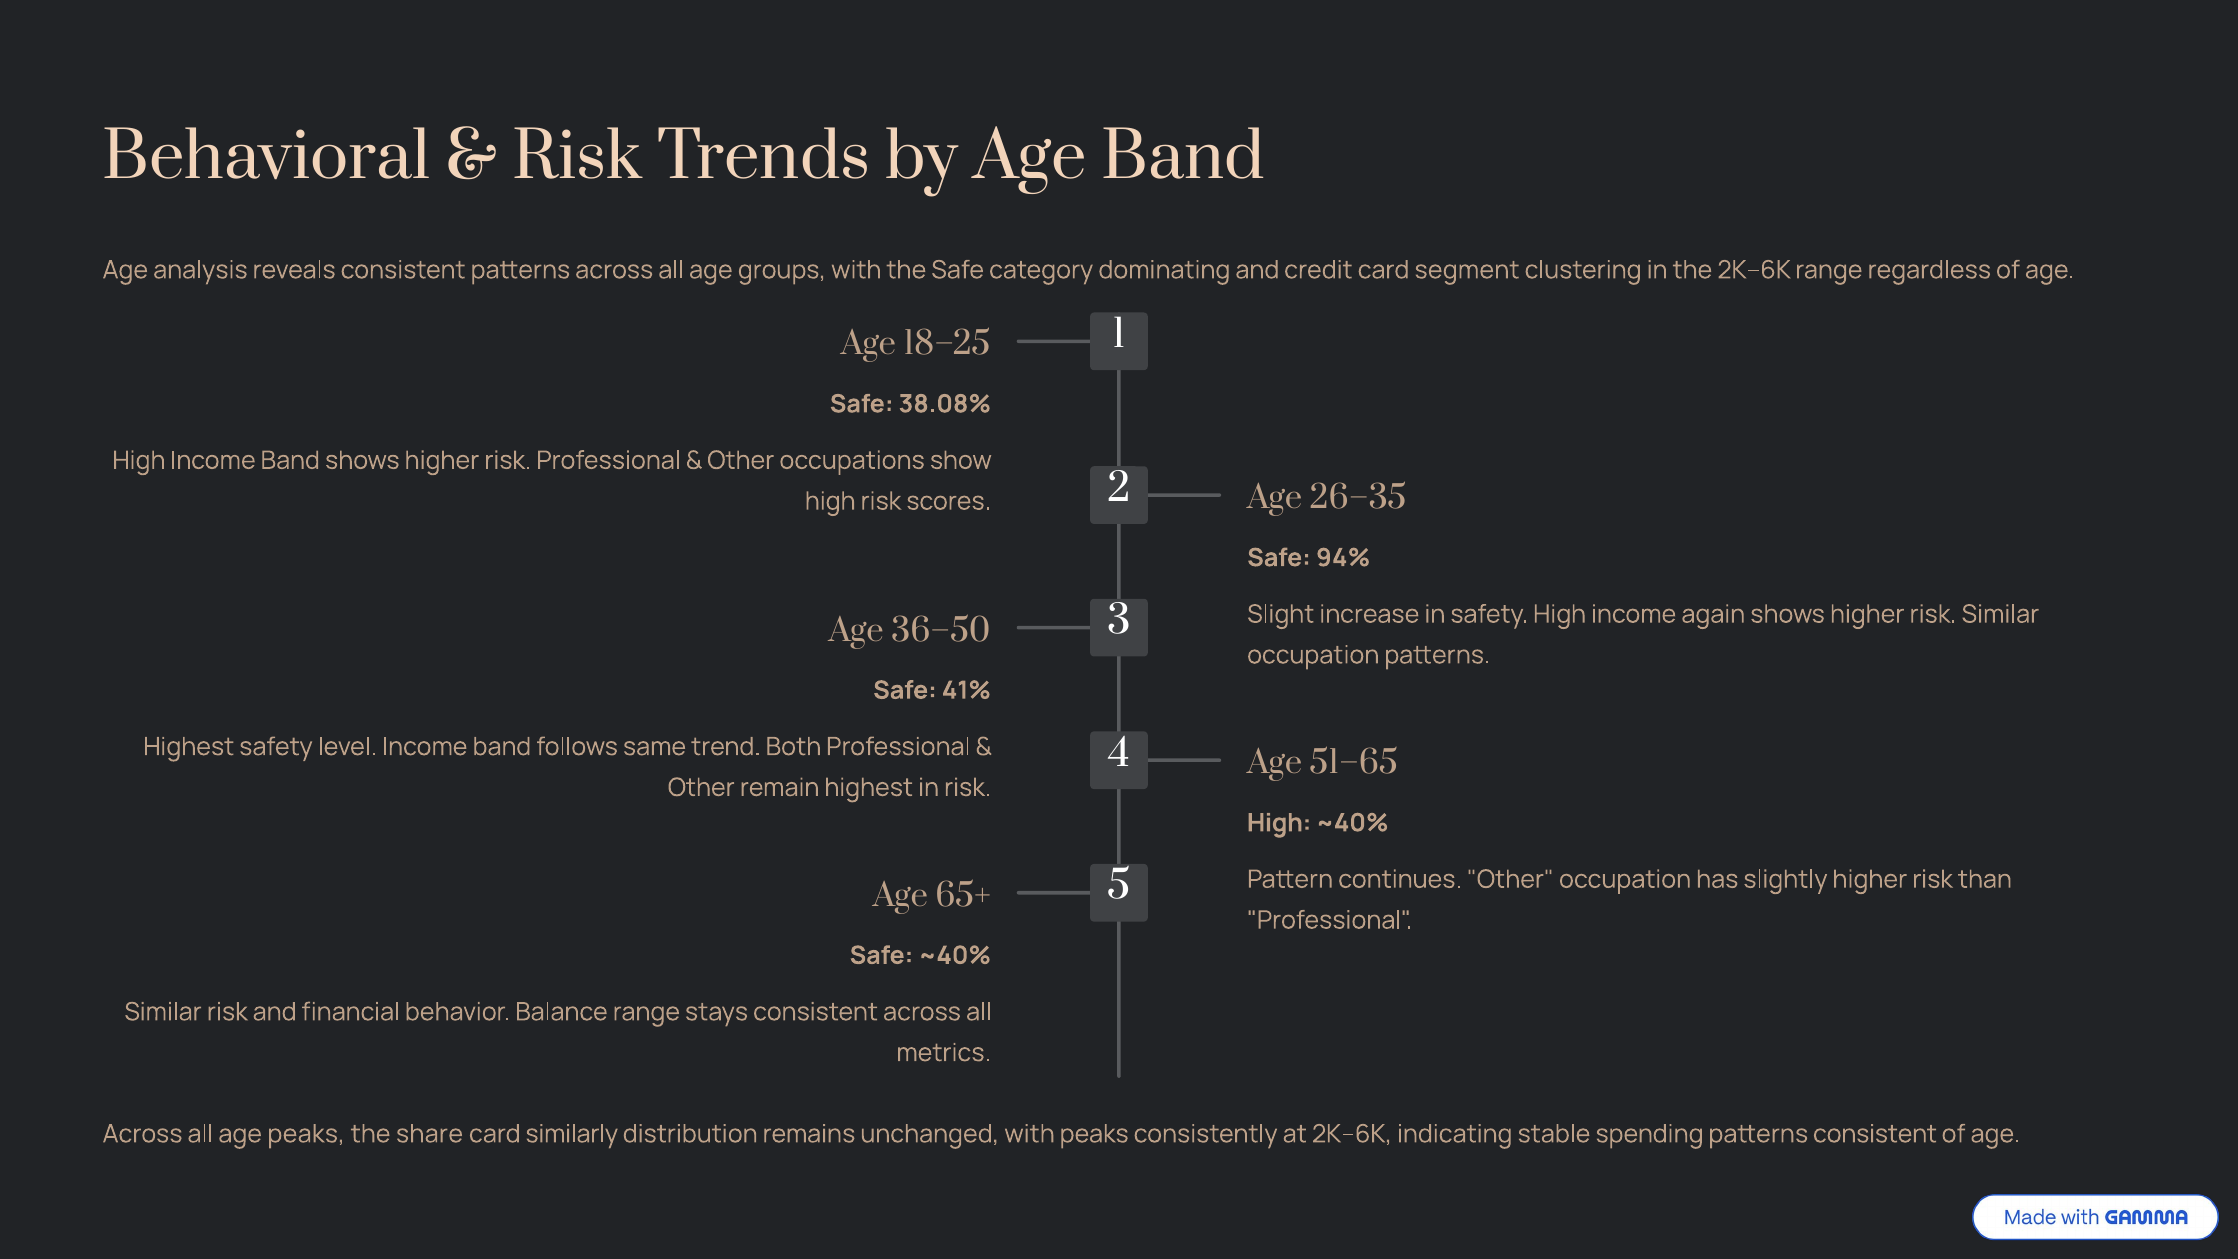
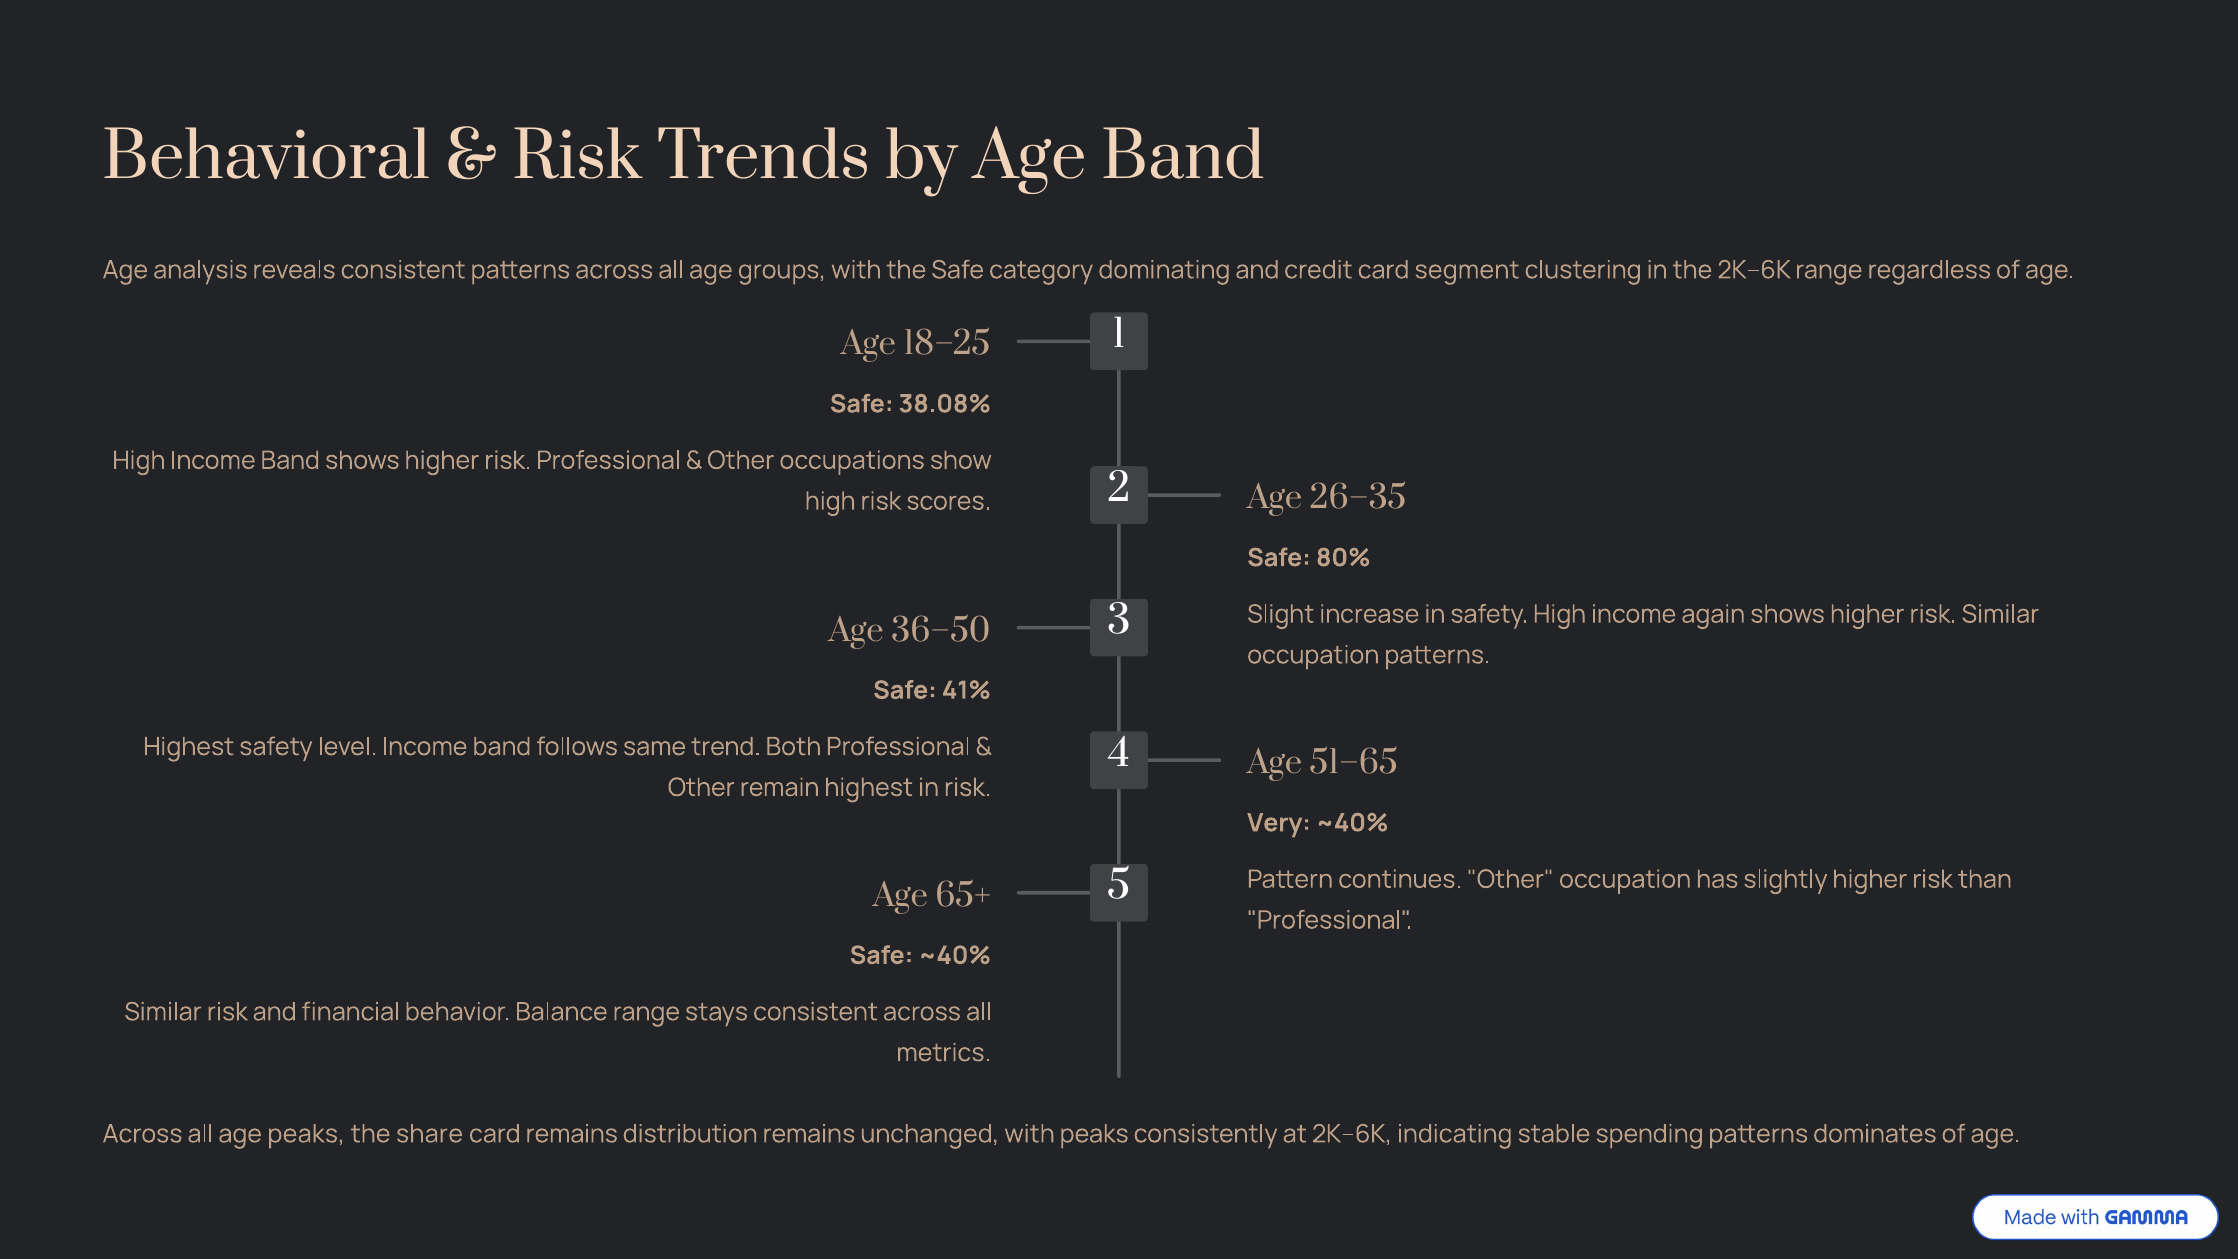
94%: 94% -> 80% (1343, 558)
High: High -> Very (1279, 823)
card similarly: similarly -> remains (572, 1134)
patterns consistent: consistent -> dominates (1875, 1134)
